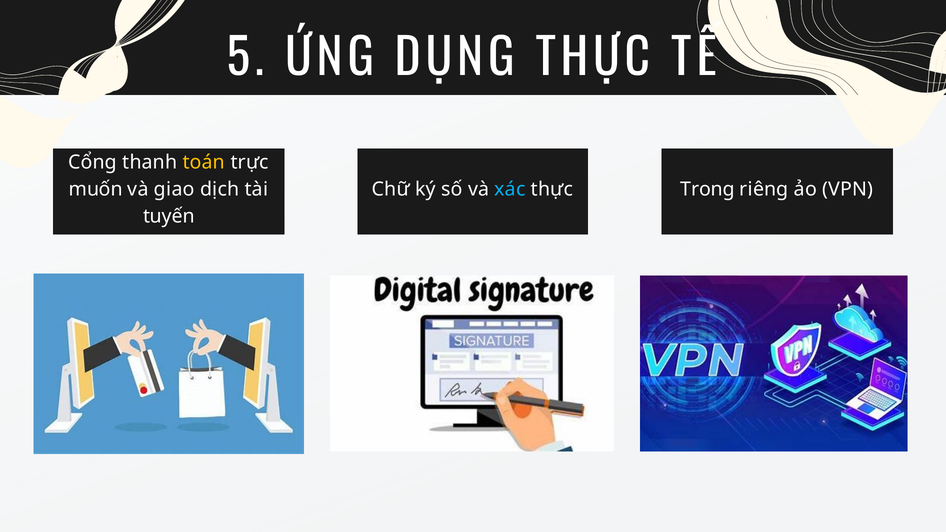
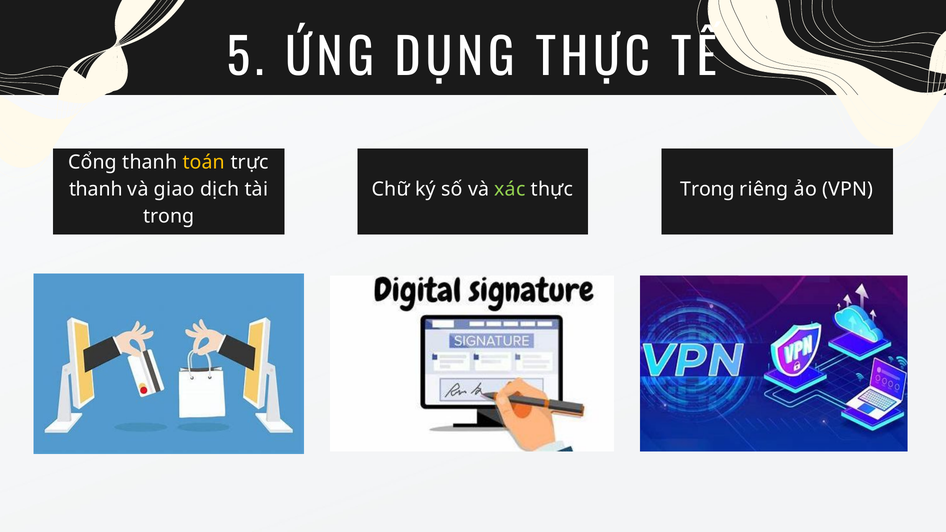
muốn: muốn -> thanh (96, 189)
xác colour: light blue -> light green (510, 189)
tuyến: tuyến -> trong (169, 216)
